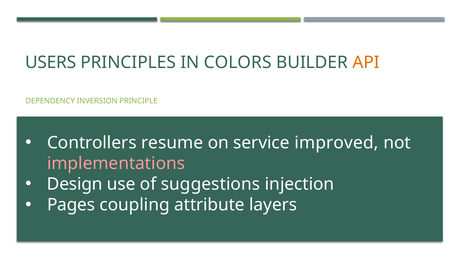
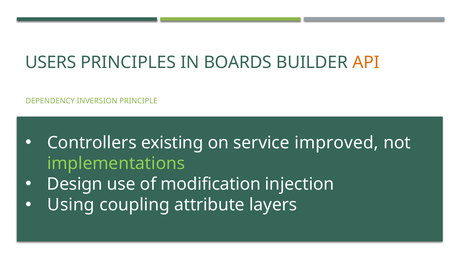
COLORS: COLORS -> BOARDS (238, 63)
resume: resume -> existing (172, 143)
implementations colour: pink -> light green (116, 164)
suggestions: suggestions -> modification (211, 184)
Pages: Pages -> Using (71, 205)
